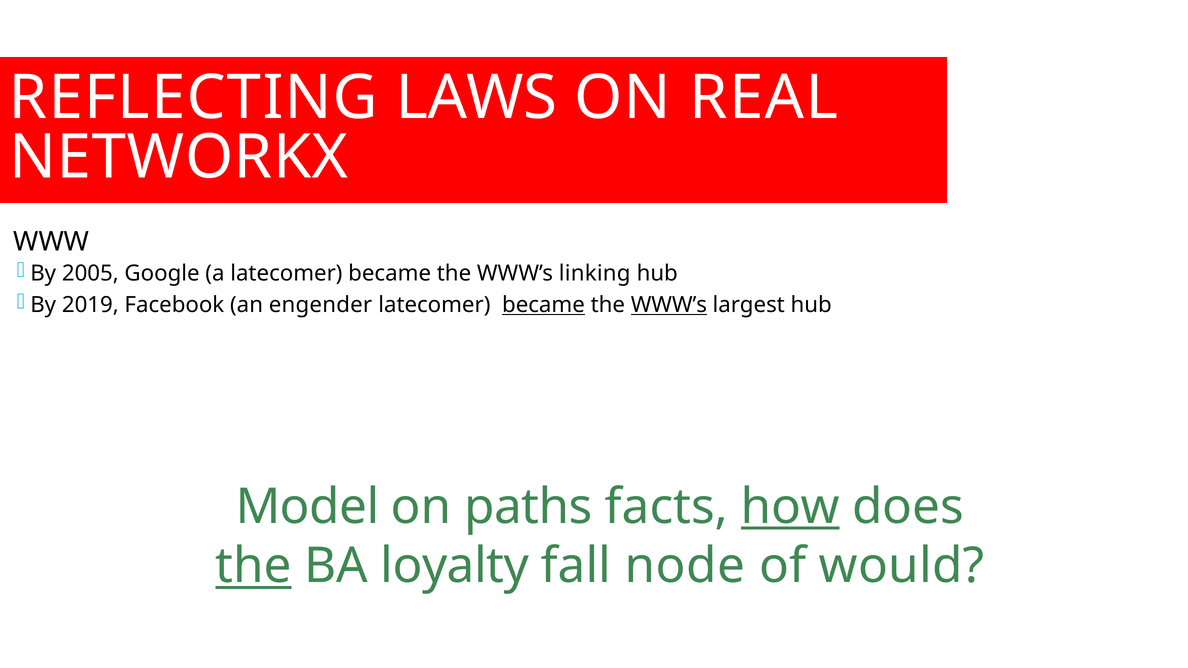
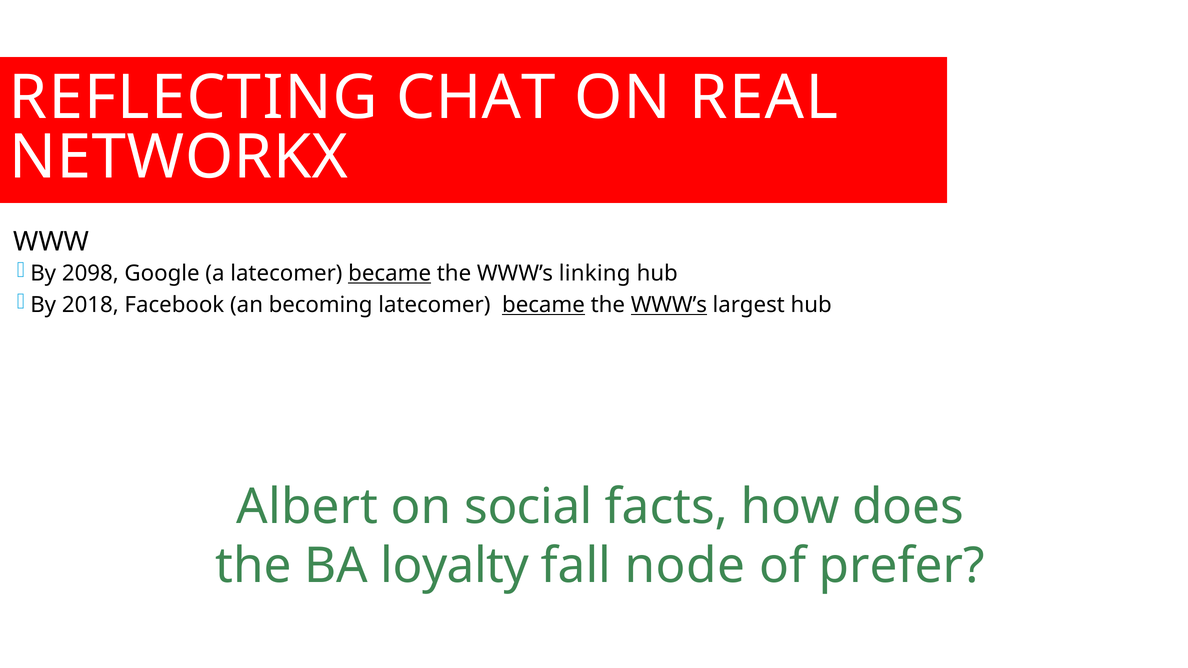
LAWS: LAWS -> CHAT (476, 98)
2005: 2005 -> 2098 (90, 273)
became underline: none -> present (390, 273)
2019: 2019 -> 2018 (90, 305)
engender: engender -> becoming (321, 305)
Model: Model -> Albert (307, 507)
paths: paths -> social (528, 507)
how underline: present -> none (790, 507)
the underline: present -> none (253, 566)
would: would -> prefer (902, 566)
